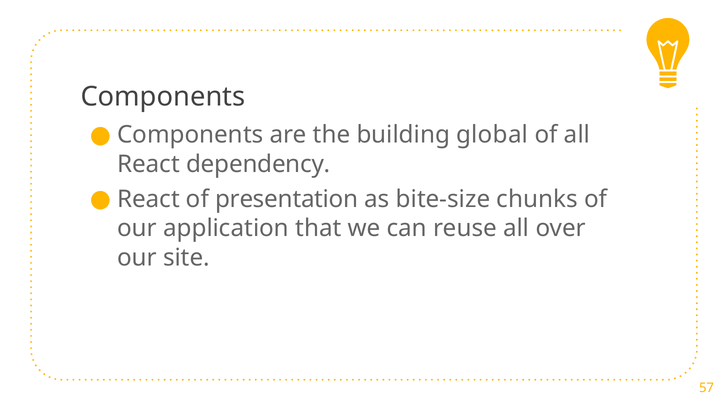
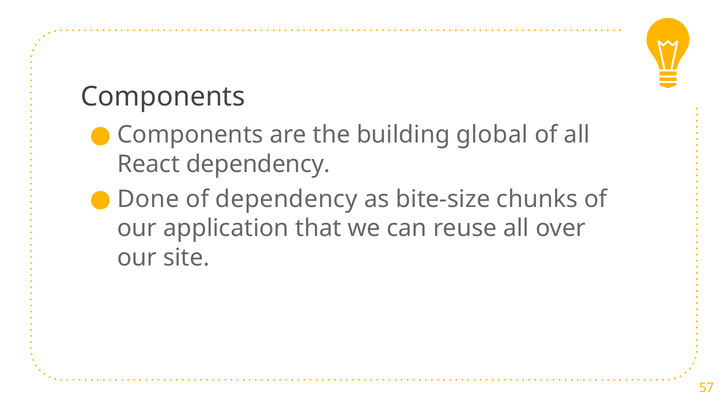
React: React -> Done (148, 199)
of presentation: presentation -> dependency (287, 199)
